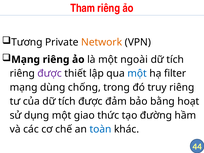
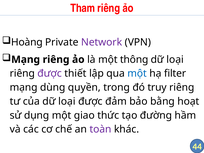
Tương: Tương -> Hoàng (27, 42)
Network colour: orange -> purple (102, 42)
ngoài: ngoài -> thông (134, 60)
tích: tích -> loại (175, 60)
chống: chống -> quyền (84, 87)
của dữ tích: tích -> loại (67, 101)
toàn colour: blue -> purple (100, 129)
